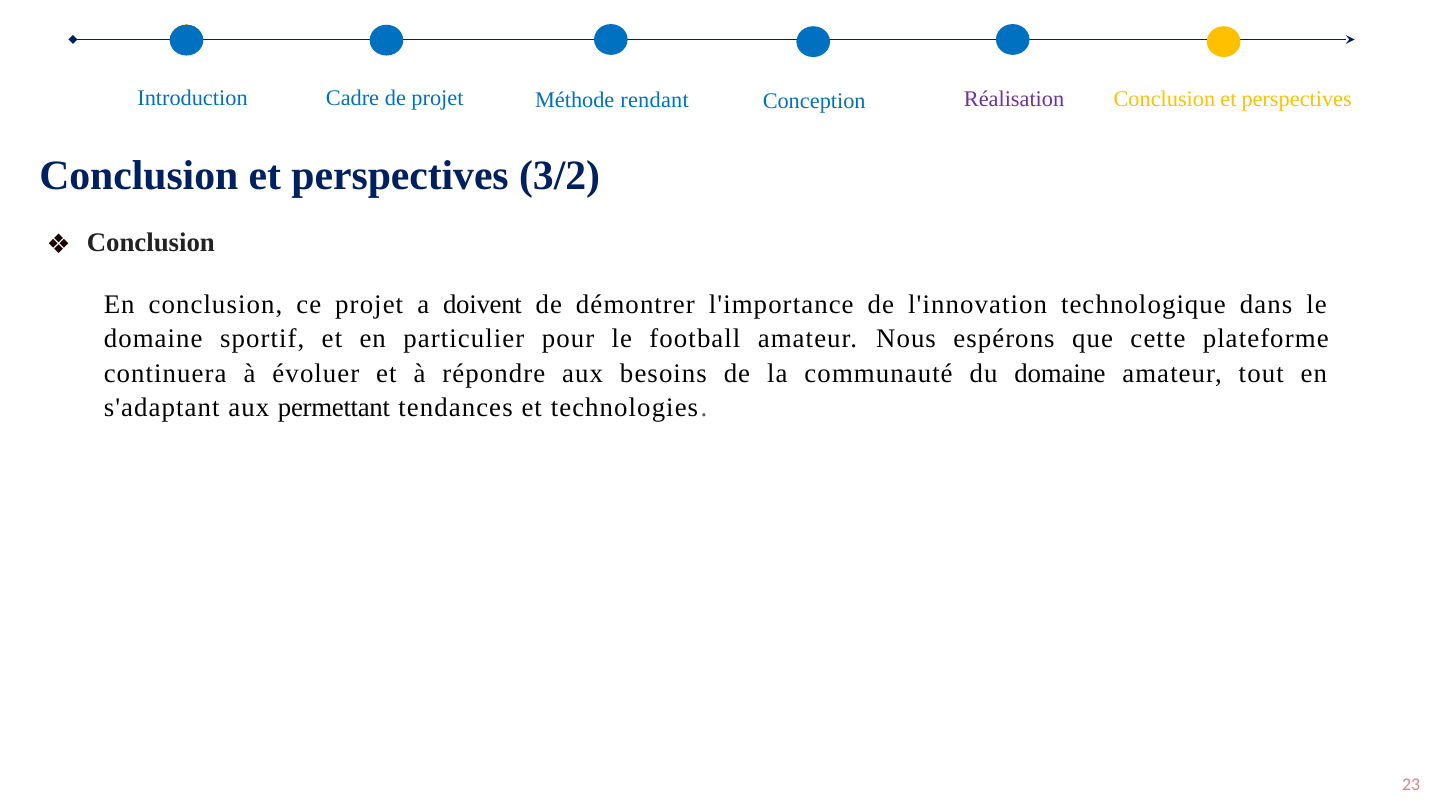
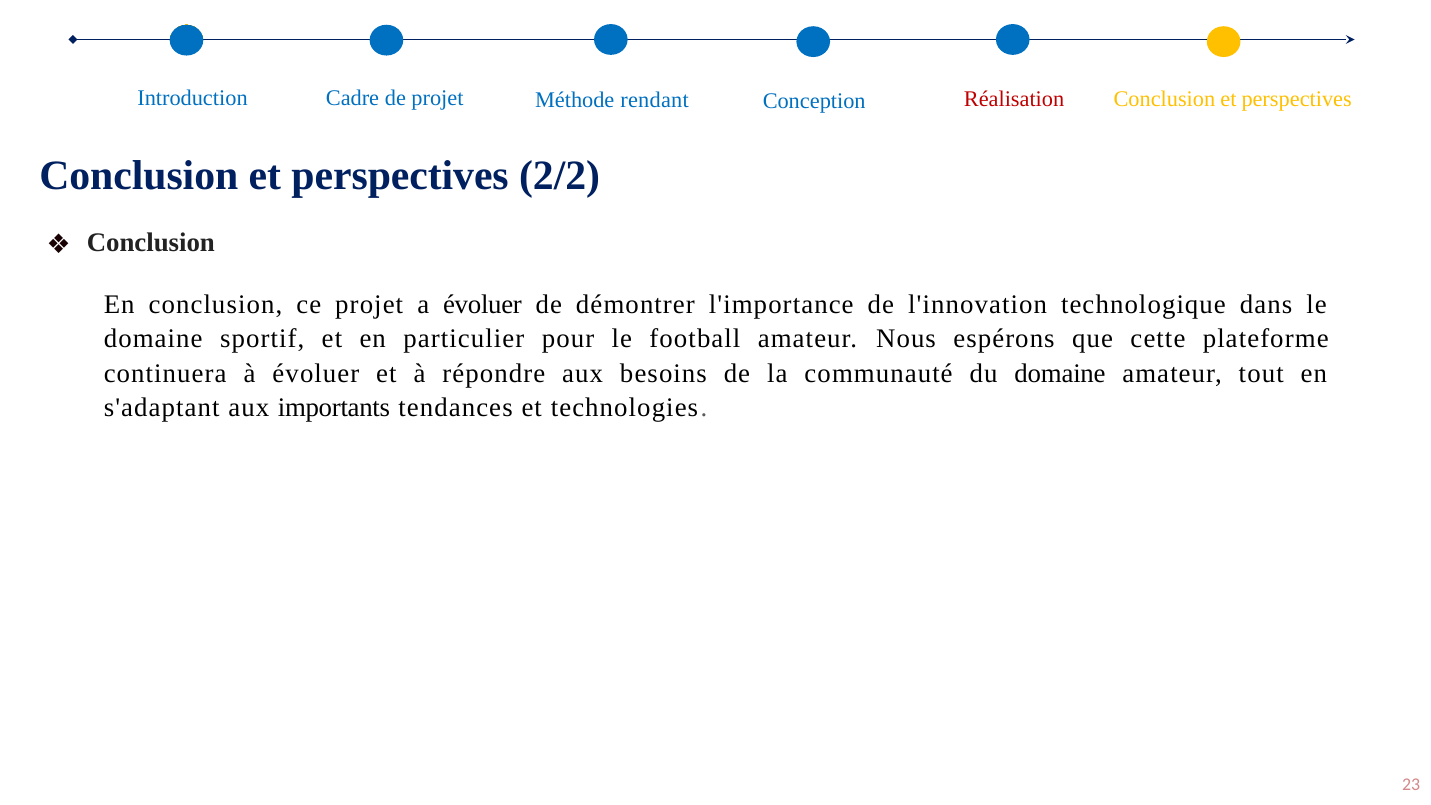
Réalisation colour: purple -> red (1014, 99)
3/2: 3/2 -> 2/2 (560, 176)
a doivent: doivent -> évoluer (482, 304)
permettant: permettant -> importants (334, 408)
